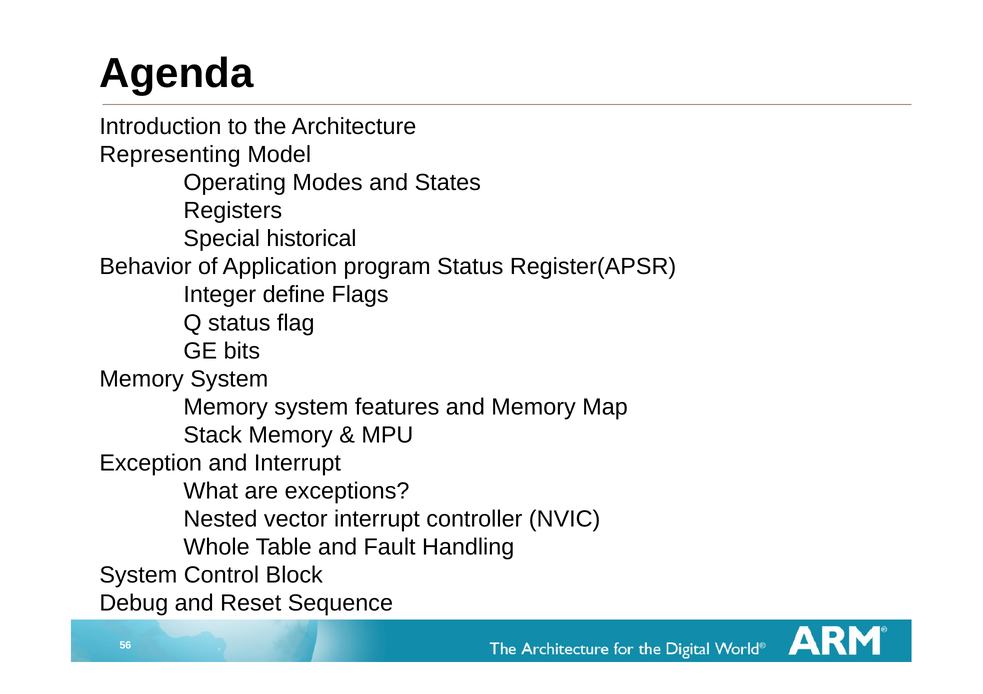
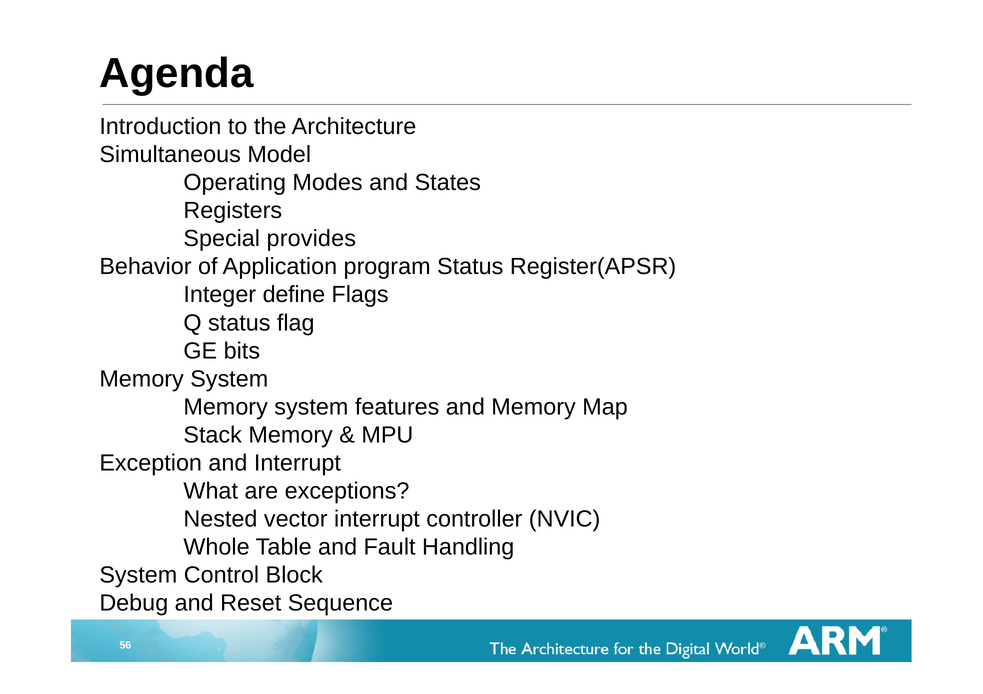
Representing: Representing -> Simultaneous (170, 155)
historical: historical -> provides (311, 239)
